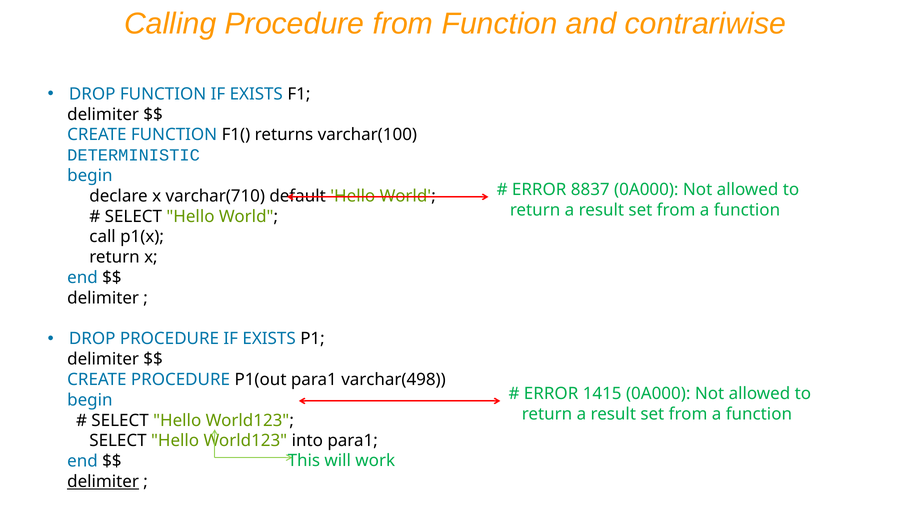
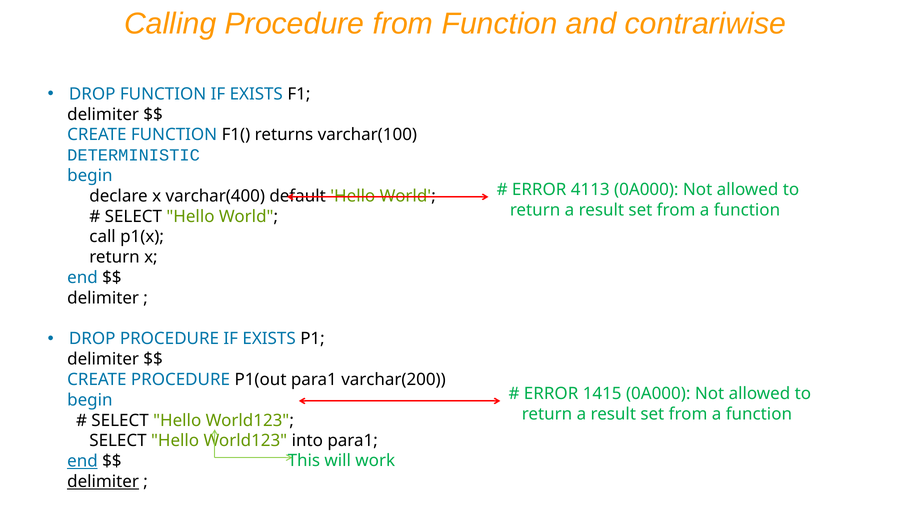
8837: 8837 -> 4113 (590, 190)
varchar(710: varchar(710 -> varchar(400 (215, 196)
varchar(498: varchar(498 -> varchar(200 (394, 380)
end underline: none -> present (82, 461)
